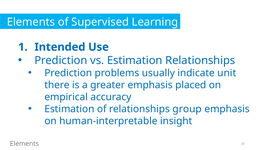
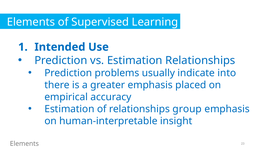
unit: unit -> into (227, 73)
